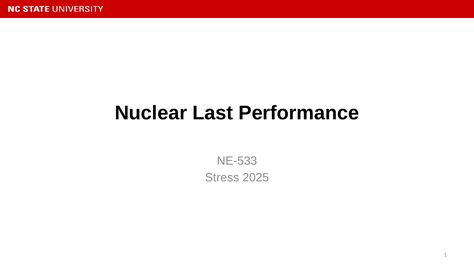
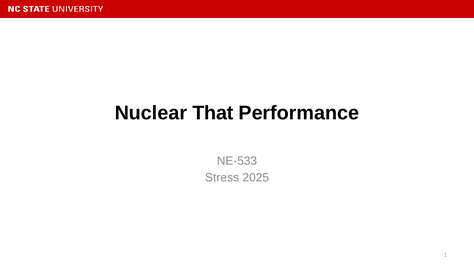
Last: Last -> That (213, 113)
